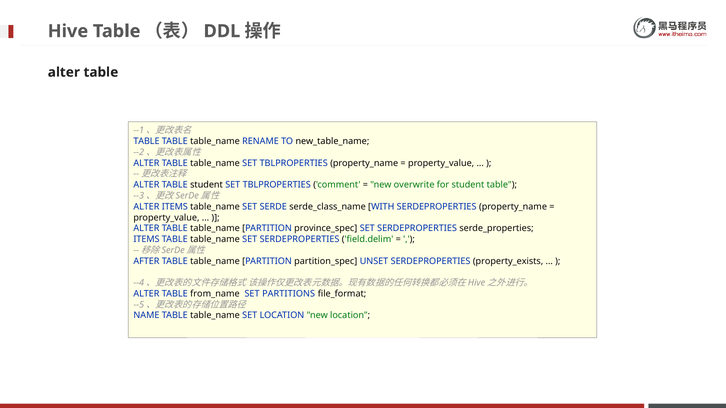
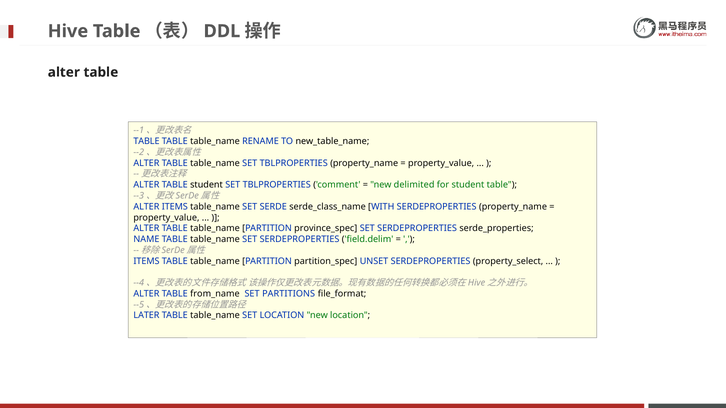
overwrite: overwrite -> delimited (414, 185)
ITEMS: ITEMS -> NAME (146, 240)
AFTER: AFTER -> ITEMS (146, 261)
property_exists: property_exists -> property_select (508, 261)
NAME: NAME -> LATER (146, 316)
